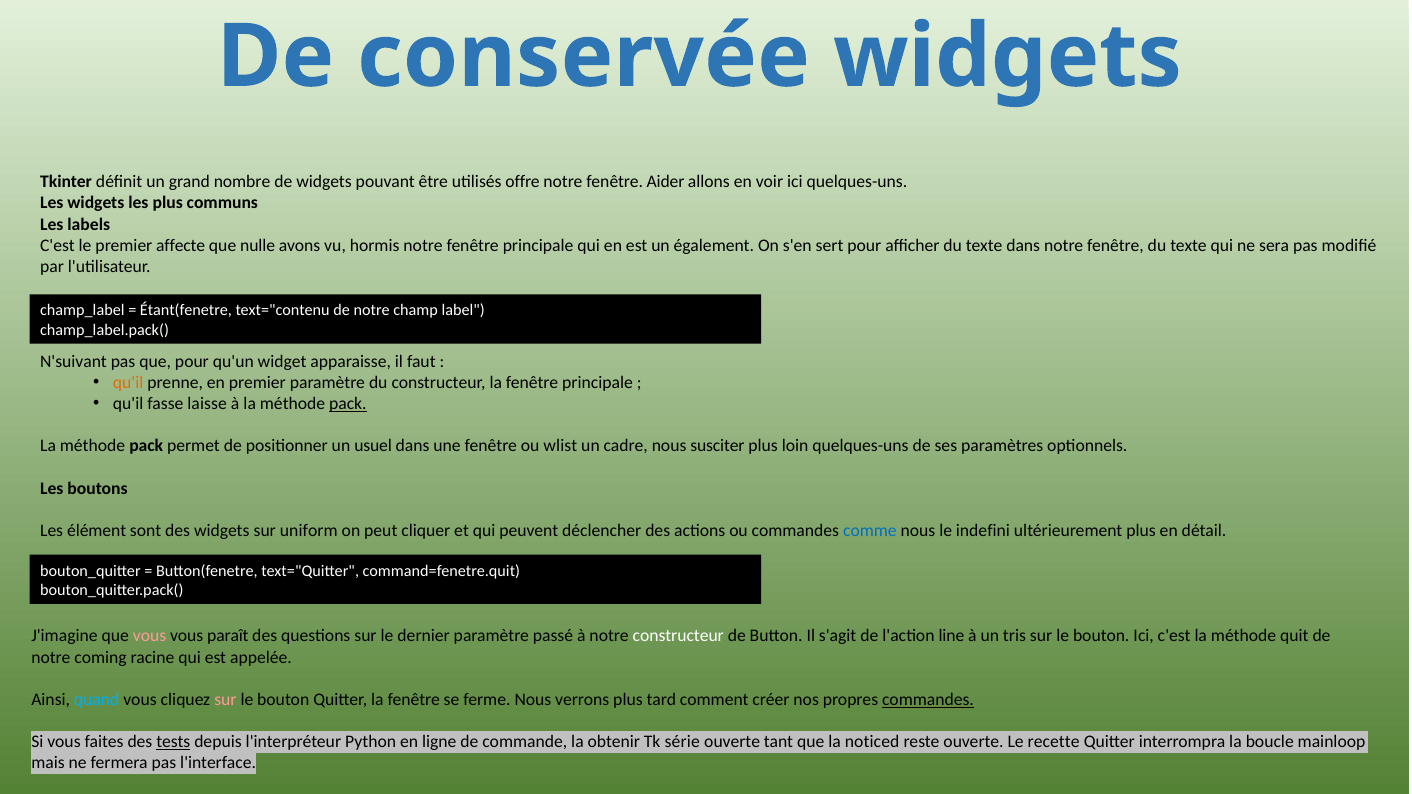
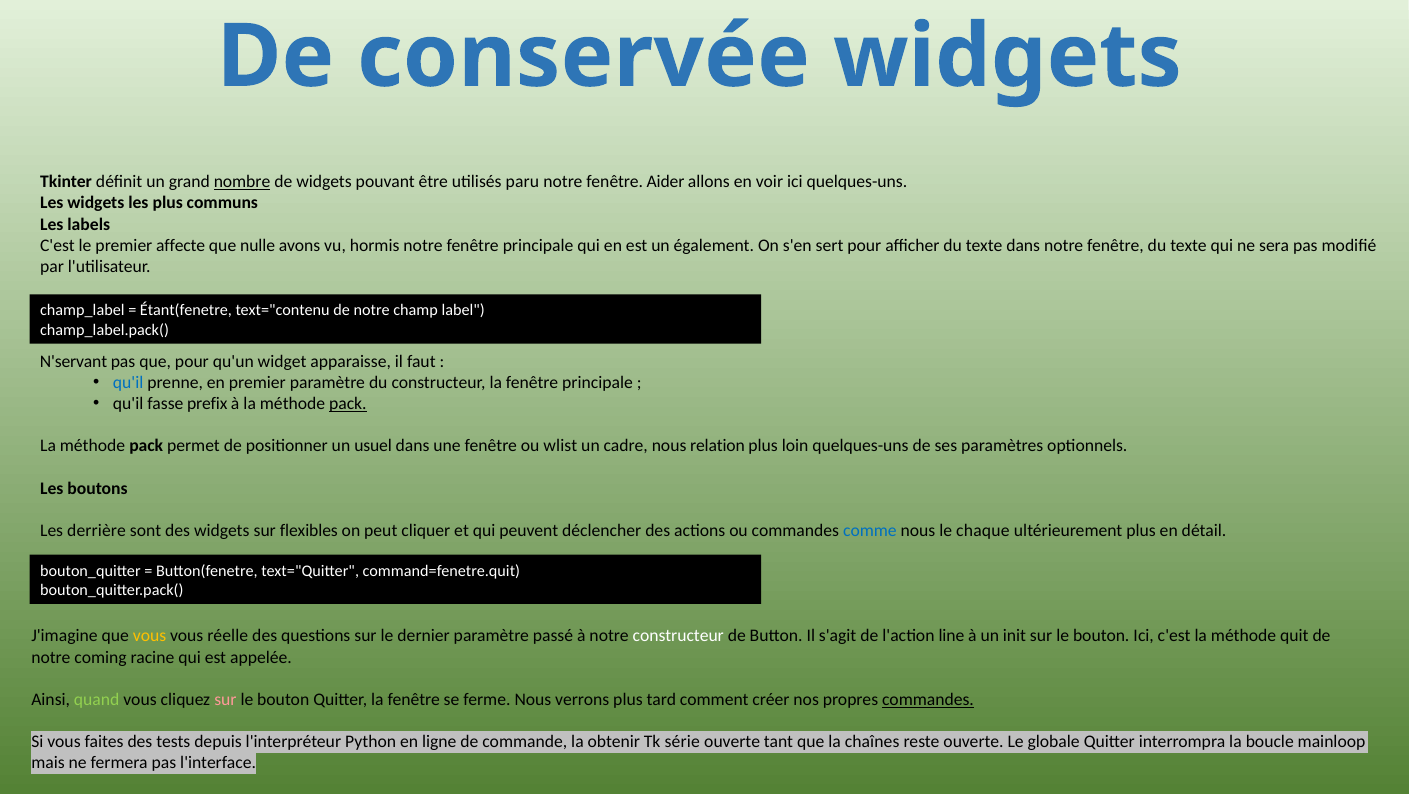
nombre underline: none -> present (242, 182)
offre: offre -> paru (522, 182)
N'suivant: N'suivant -> N'servant (74, 361)
qu'il colour: orange -> blue (128, 383)
laisse: laisse -> prefix (207, 404)
susciter: susciter -> relation (717, 446)
élément: élément -> derrière (97, 531)
uniform: uniform -> flexibles (309, 531)
indefini: indefini -> chaque (983, 531)
vous colour: pink -> yellow (150, 636)
paraît: paraît -> réelle (228, 636)
tris: tris -> init (1015, 636)
quand colour: light blue -> light green (97, 700)
tests underline: present -> none (173, 742)
noticed: noticed -> chaînes (872, 742)
recette: recette -> globale (1054, 742)
